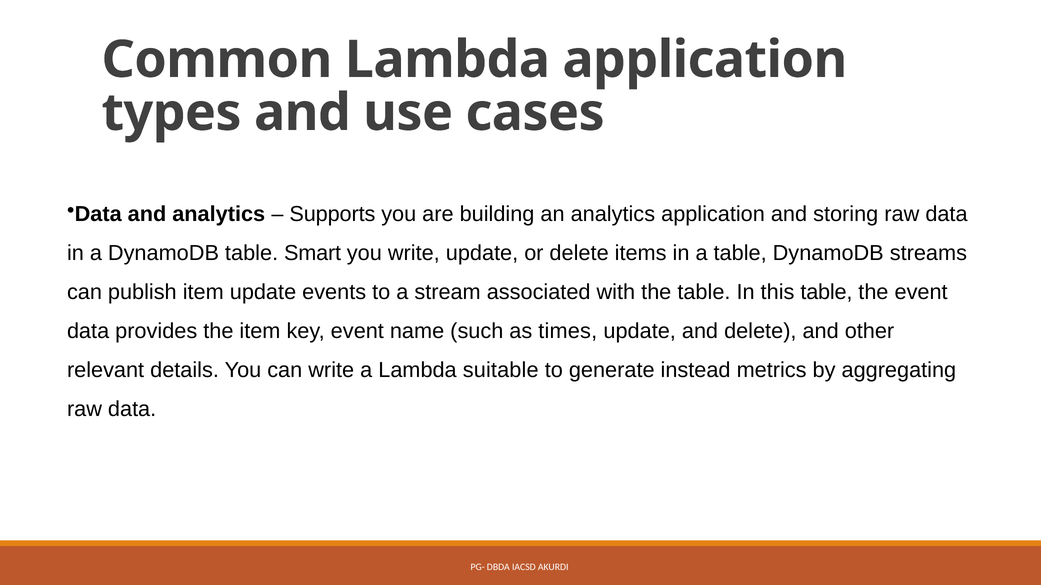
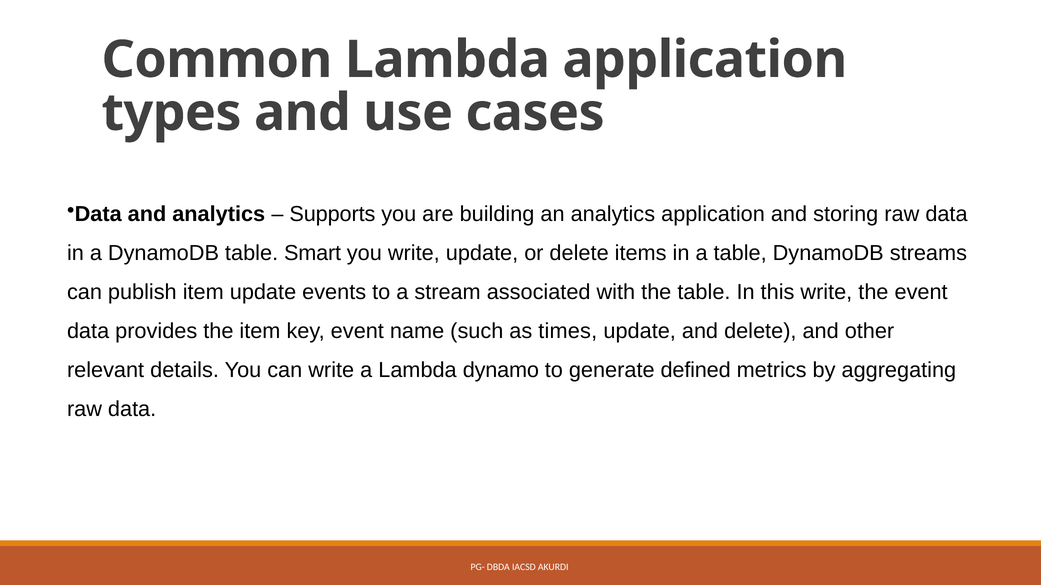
this table: table -> write (826, 293)
suitable: suitable -> dynamo (501, 371)
instead: instead -> defined (696, 371)
